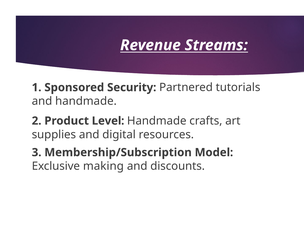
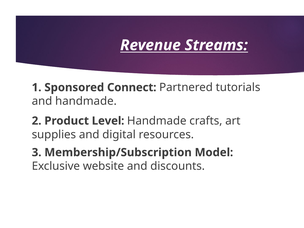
Security: Security -> Connect (132, 87)
making: making -> website (103, 166)
